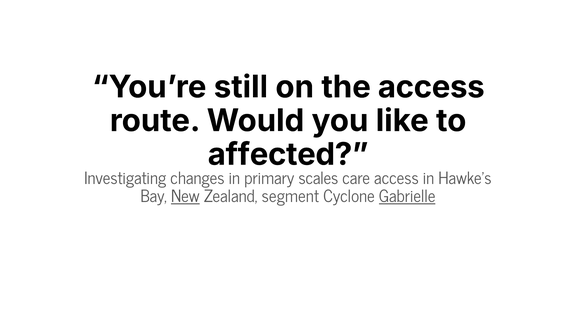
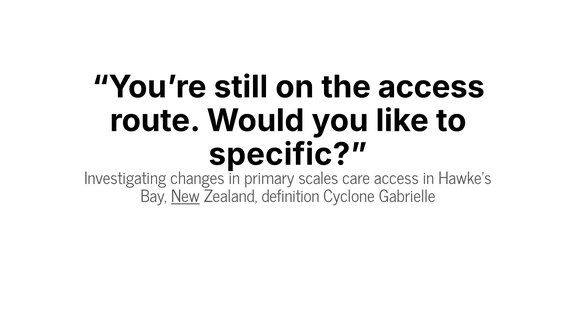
affected: affected -> specific (288, 154)
segment: segment -> definition (290, 197)
Gabrielle underline: present -> none (407, 197)
